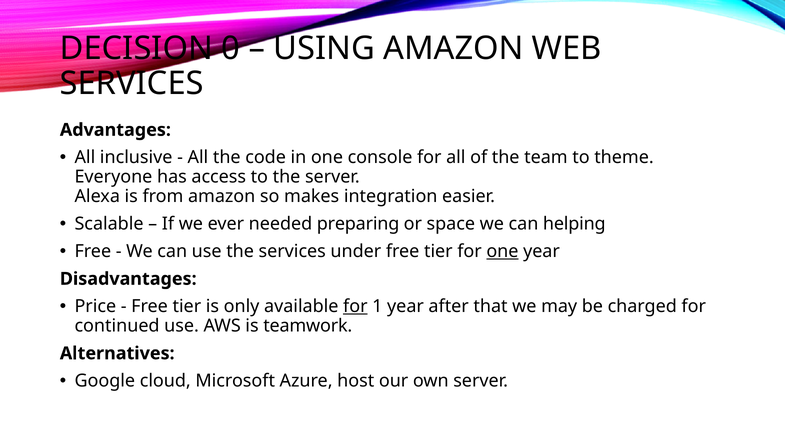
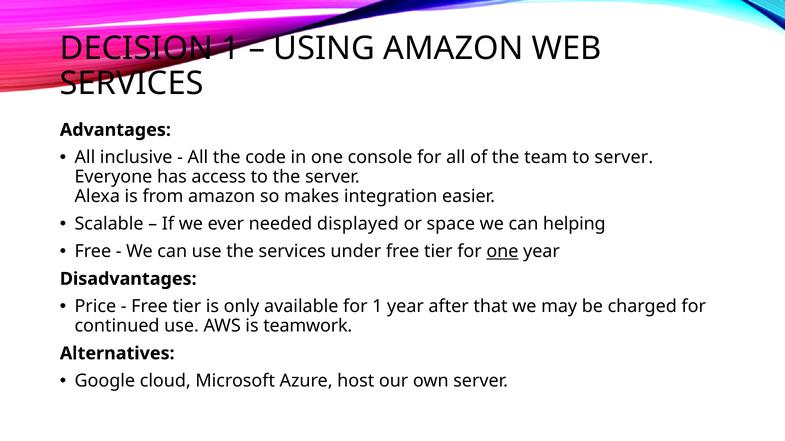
DECISION 0: 0 -> 1 (231, 48)
to theme: theme -> server (624, 158)
preparing: preparing -> displayed (358, 224)
for underline: present -> none (355, 307)
